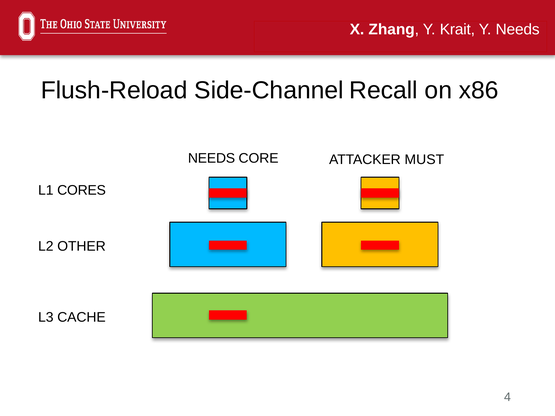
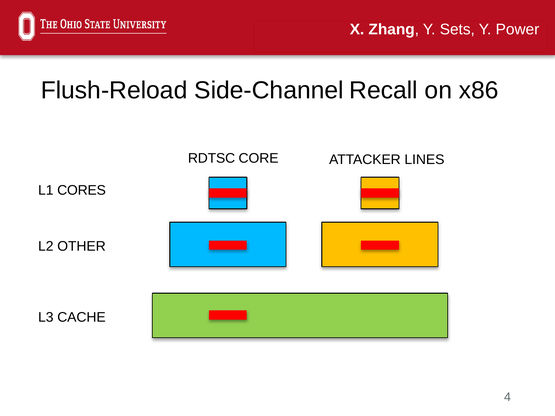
Krait: Krait -> Sets (457, 29)
Y Needs: Needs -> Power (518, 29)
NEEDS: NEEDS -> RDTSC (212, 158)
MUST: MUST -> LINES (424, 160)
